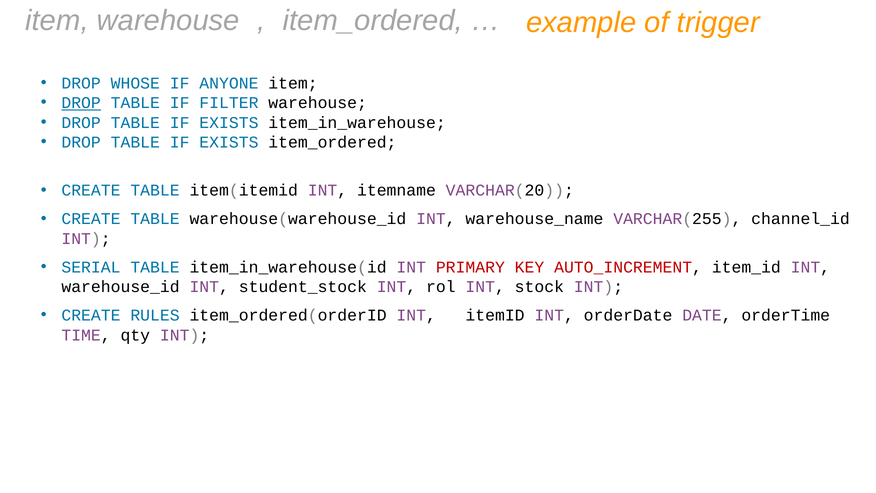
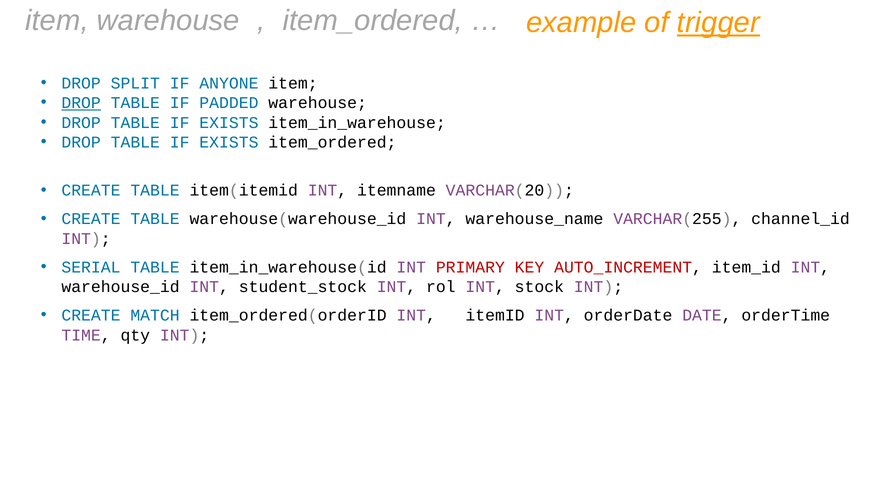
trigger underline: none -> present (718, 23)
WHOSE: WHOSE -> SPLIT (135, 83)
FILTER: FILTER -> PADDED (229, 103)
RULES: RULES -> MATCH (155, 315)
